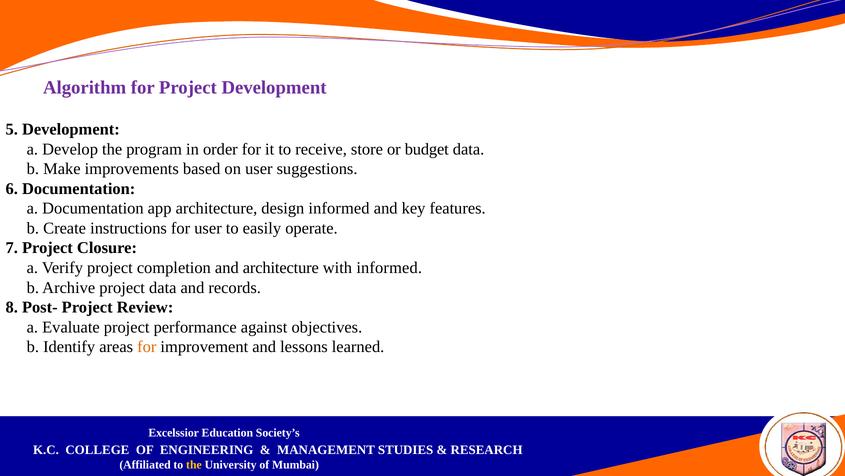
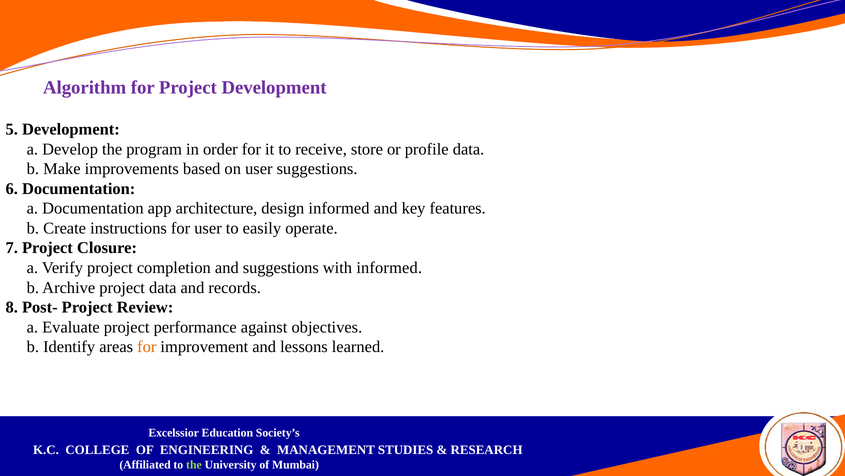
budget: budget -> profile (427, 149)
and architecture: architecture -> suggestions (281, 267)
the colour: yellow -> light green (194, 464)
